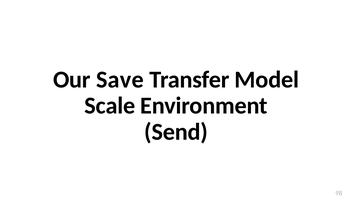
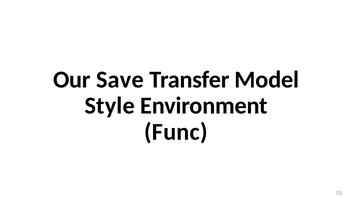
Scale: Scale -> Style (110, 106)
Send: Send -> Func (176, 132)
